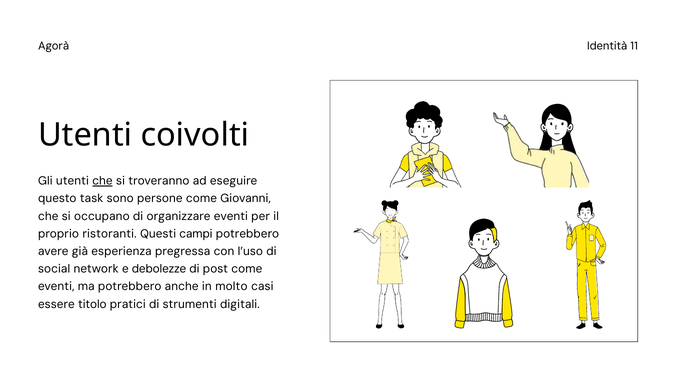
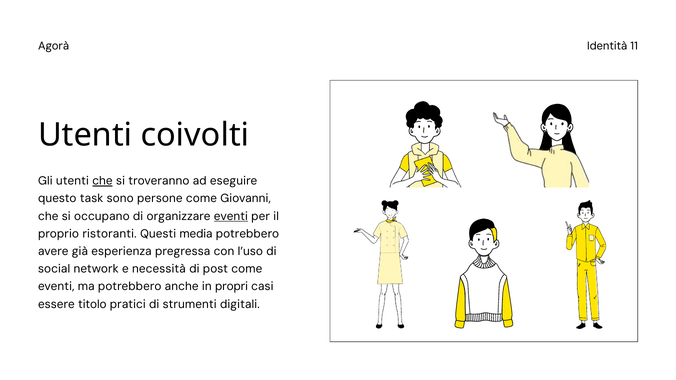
eventi underline: none -> present (231, 216)
campi: campi -> media (196, 234)
debolezze: debolezze -> necessità (159, 269)
molto: molto -> propri (232, 287)
